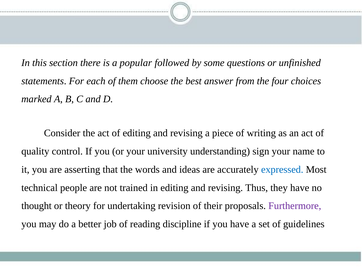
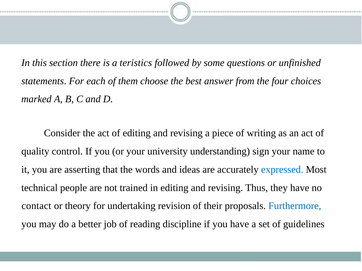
popular: popular -> teristics (136, 63)
thought: thought -> contact (36, 206)
Furthermore colour: purple -> blue (295, 206)
